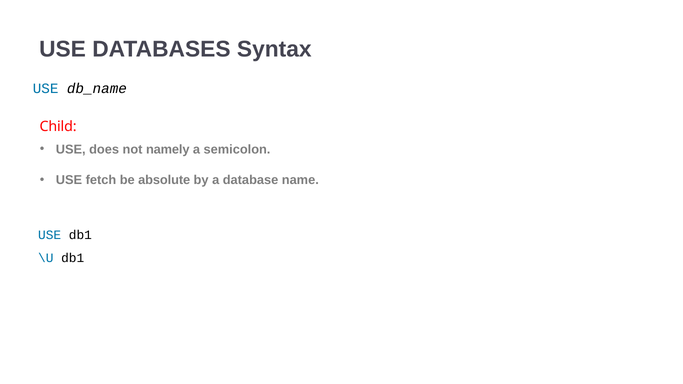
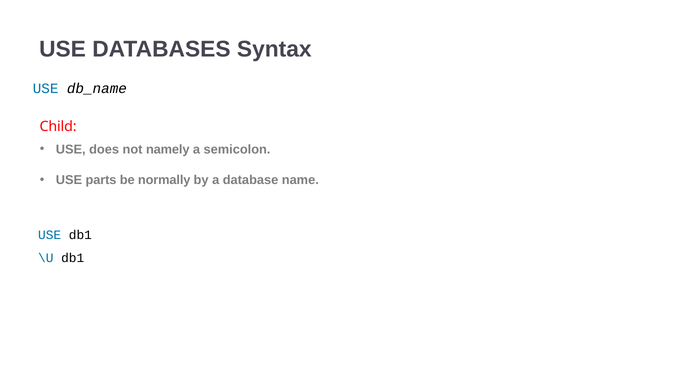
fetch: fetch -> parts (101, 180)
absolute: absolute -> normally (164, 180)
